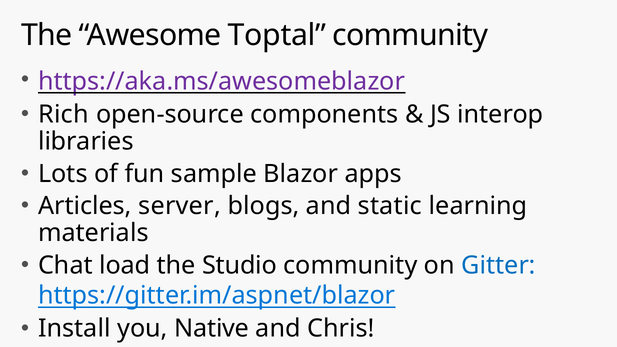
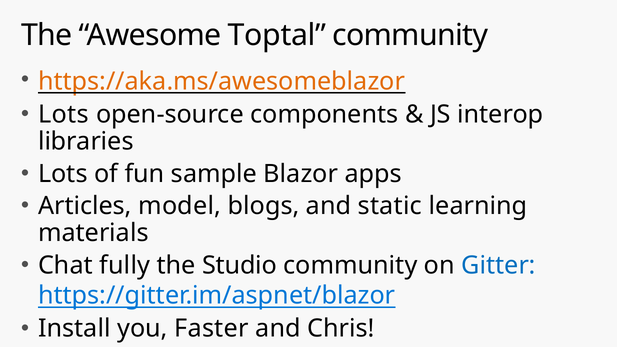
https://aka.ms/awesomeblazor colour: purple -> orange (222, 81)
Rich: Rich -> Lots (64, 114)
server: server -> model (180, 206)
load: load -> fully (125, 265)
Native: Native -> Faster (211, 329)
